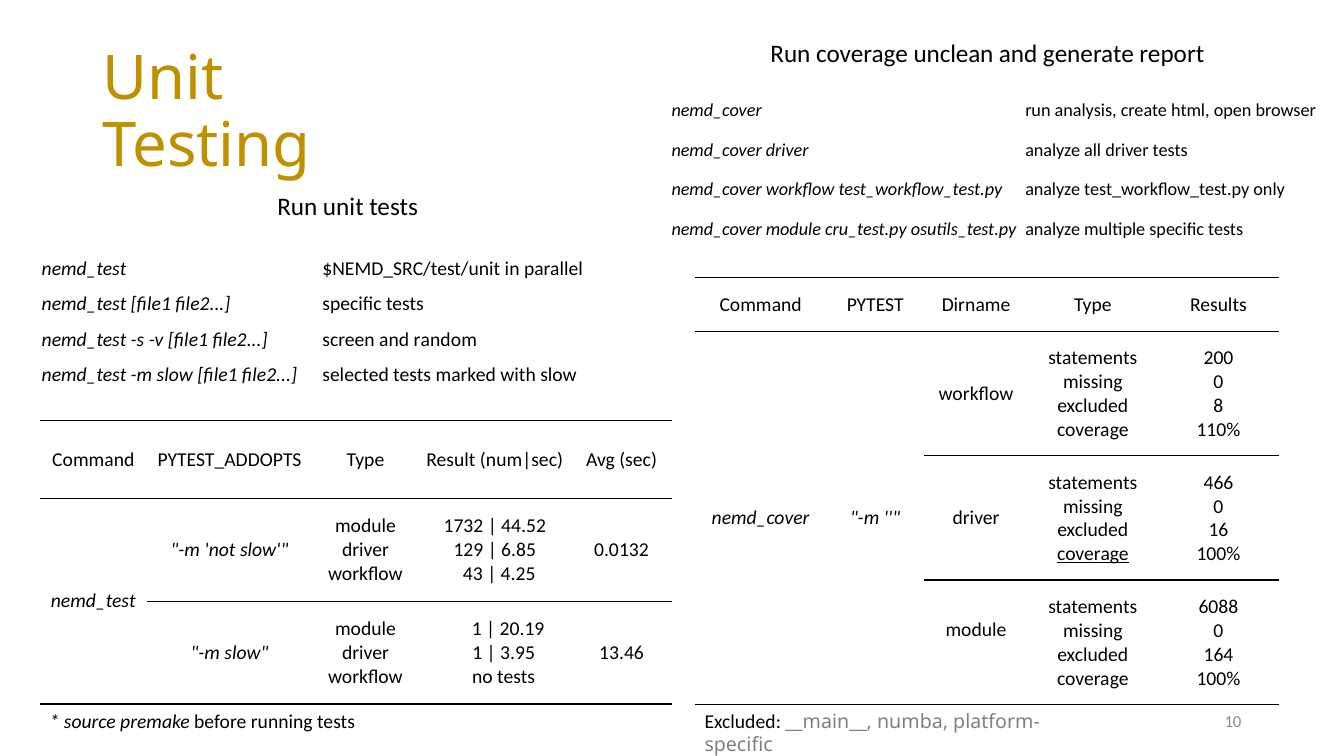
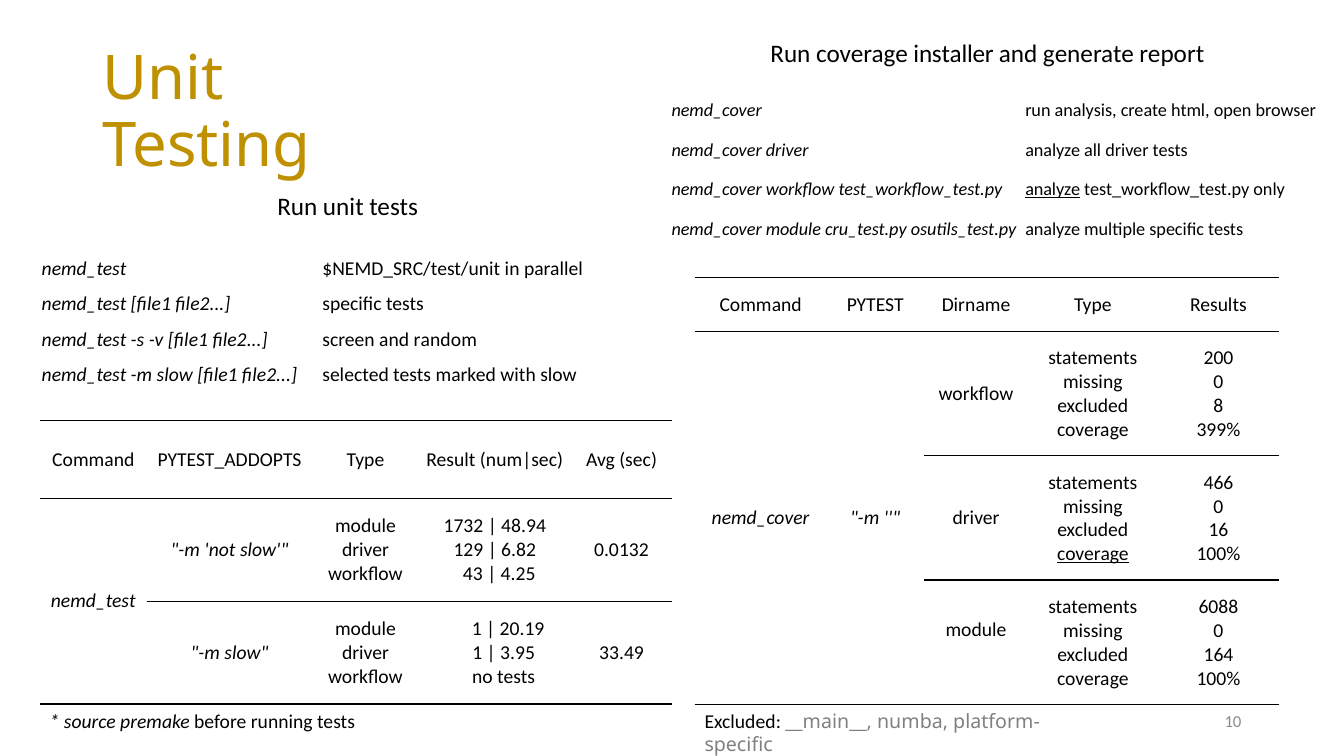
unclean: unclean -> installer (954, 54)
analyze underline: none -> present (1053, 190)
110%: 110% -> 399% (1218, 430)
44.52: 44.52 -> 48.94 (524, 526)
6.85: 6.85 -> 6.82 (519, 550)
13.46: 13.46 -> 33.49 (622, 653)
